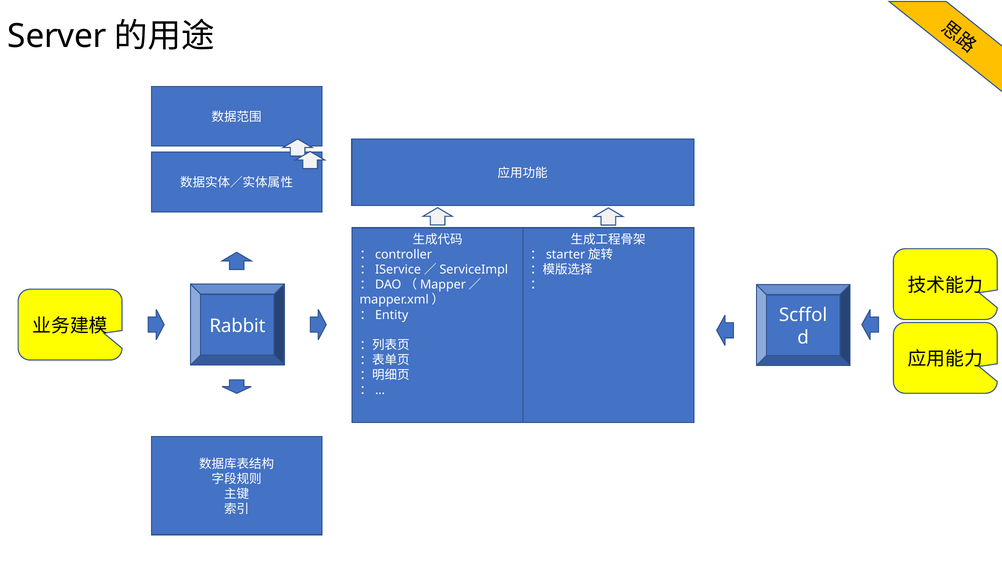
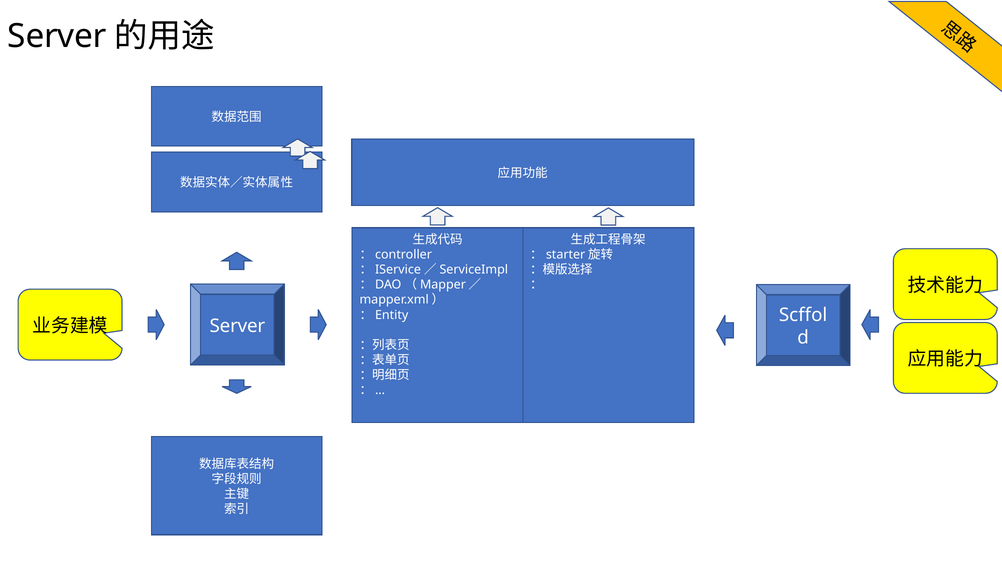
Rabbit: Rabbit -> Server (237, 326)
